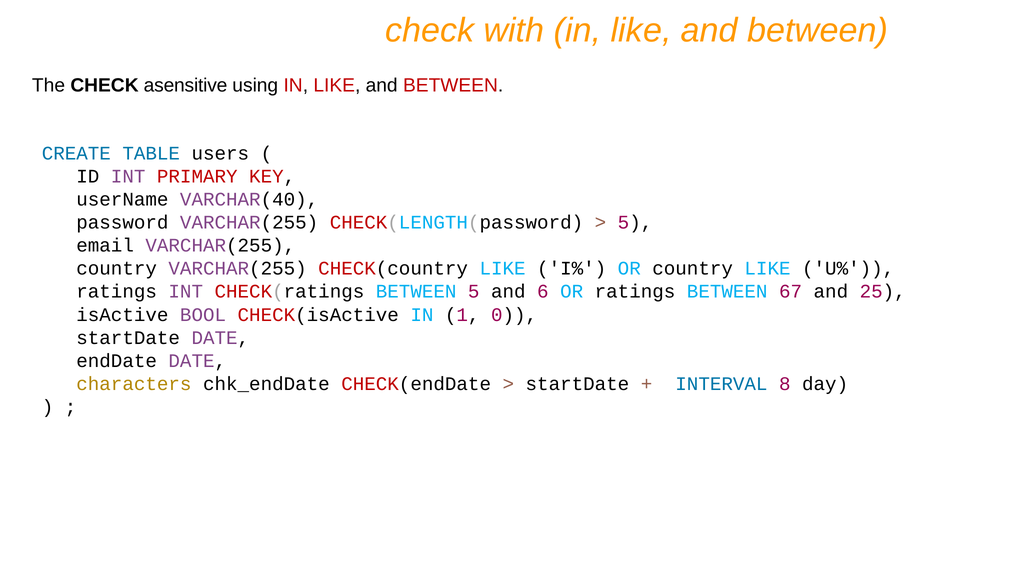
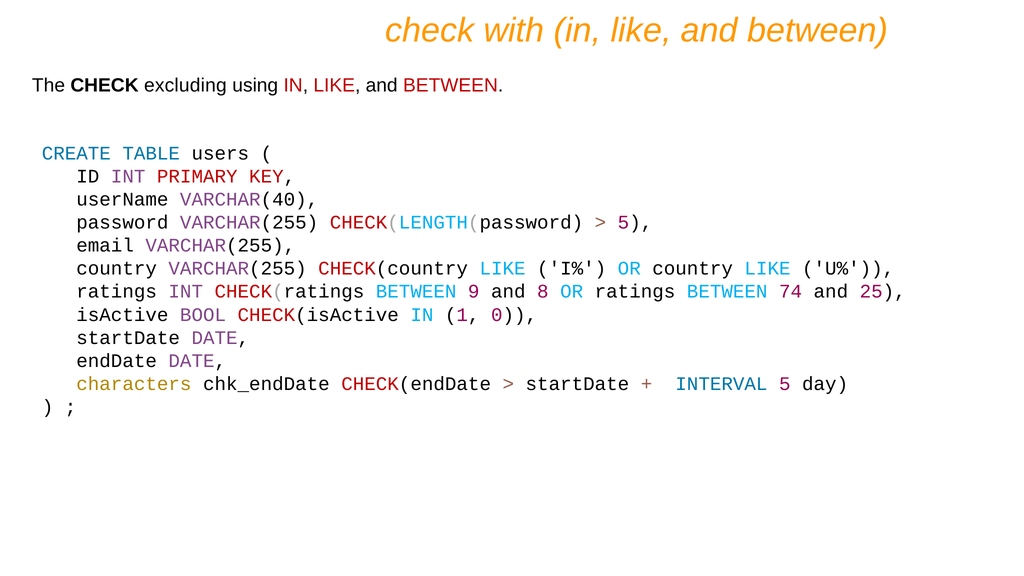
asensitive: asensitive -> excluding (185, 85)
BETWEEN 5: 5 -> 9 (474, 292)
6: 6 -> 8 (543, 292)
67: 67 -> 74 (791, 292)
INTERVAL 8: 8 -> 5 (785, 384)
